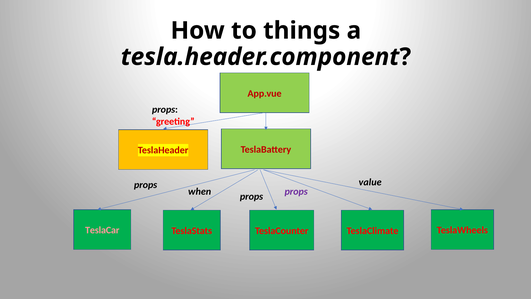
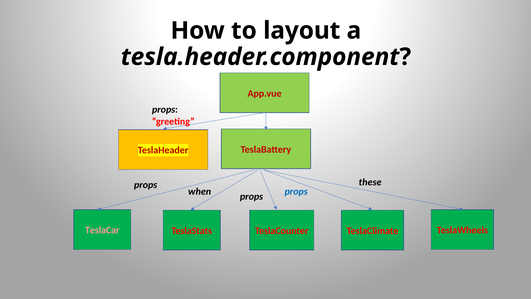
things: things -> layout (302, 31)
value: value -> these (370, 182)
props colour: purple -> blue (296, 191)
